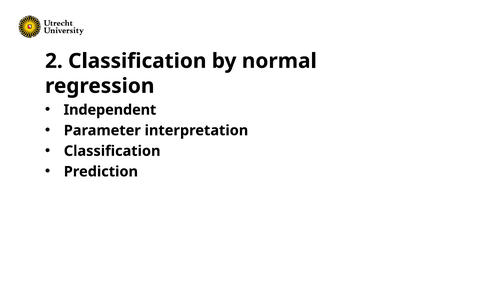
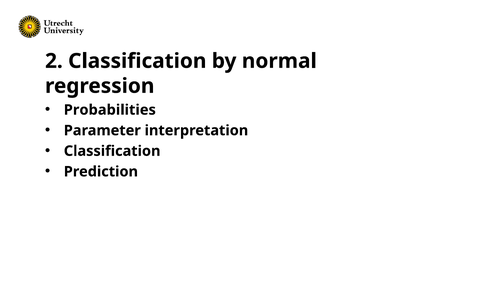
Independent: Independent -> Probabilities (110, 110)
